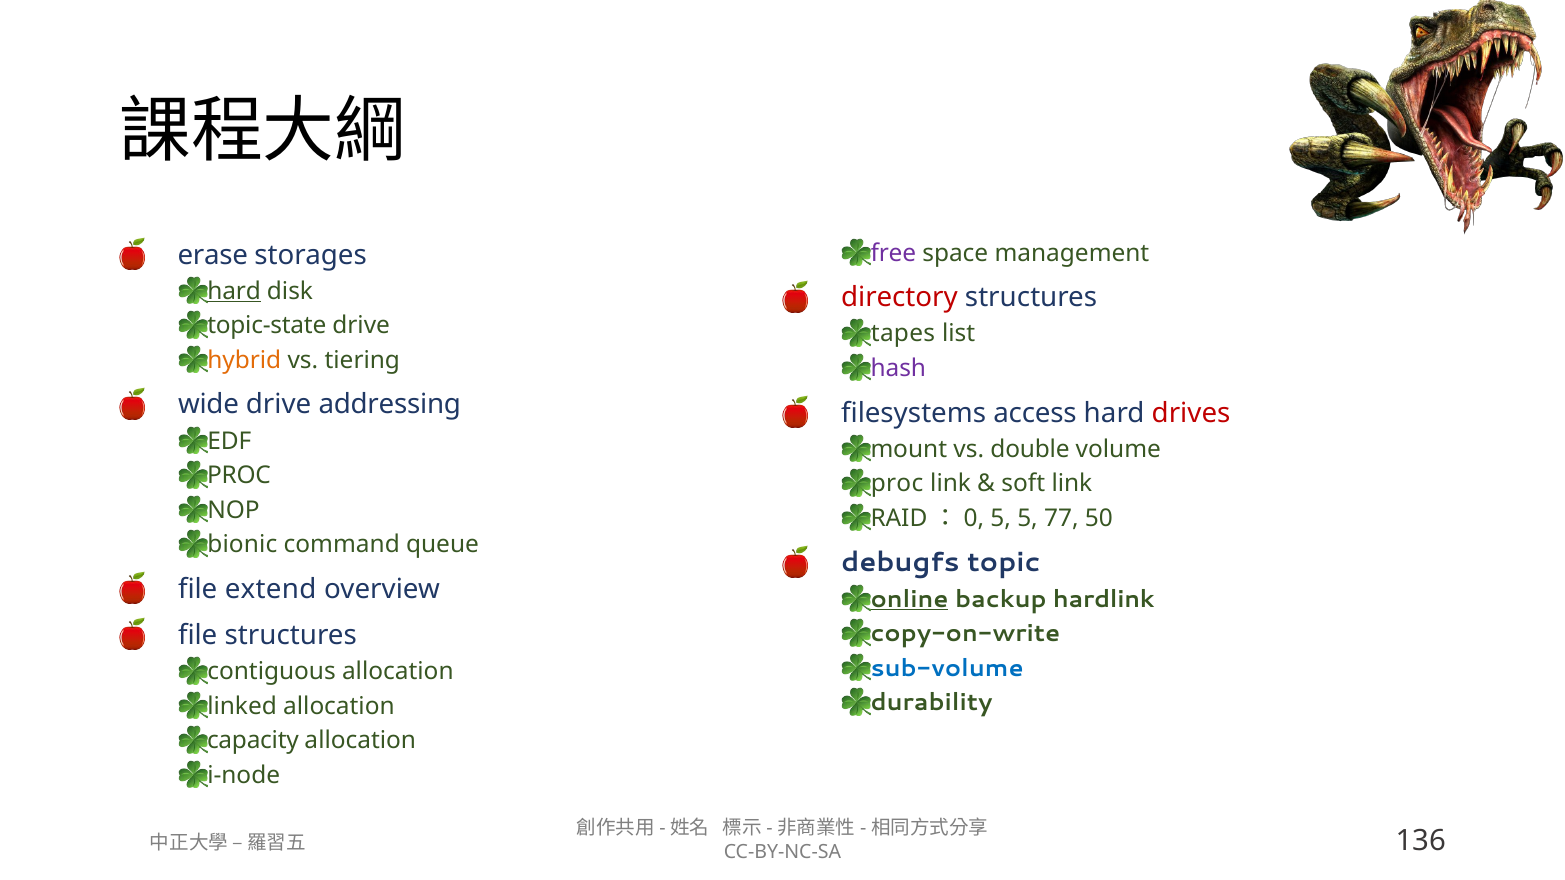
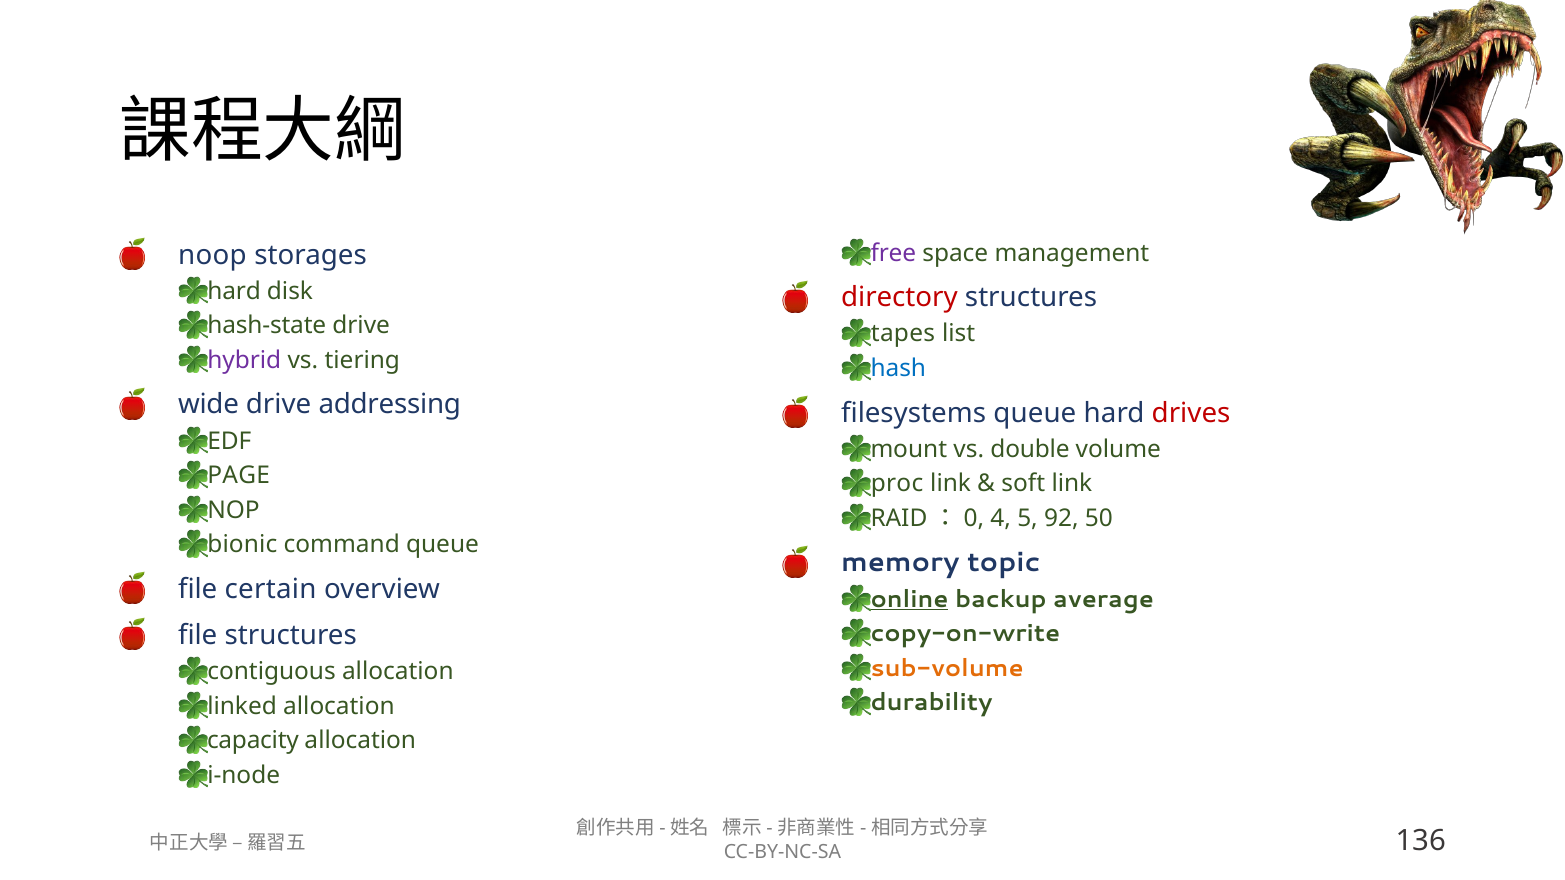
erase: erase -> noop (212, 255)
hard underline: present -> none (234, 291)
topic-state: topic-state -> hash-state (267, 326)
hybrid colour: orange -> purple (244, 360)
hash colour: purple -> blue (898, 369)
filesystems access: access -> queue (1035, 413)
PROC: PROC -> PAGE (239, 476)
RAID：0 5: 5 -> 4 (1001, 519)
77: 77 -> 92 (1061, 519)
debugfs: debugfs -> memory (900, 563)
extend: extend -> certain (271, 589)
hardlink: hardlink -> average (1104, 599)
sub-volume colour: blue -> orange (947, 668)
